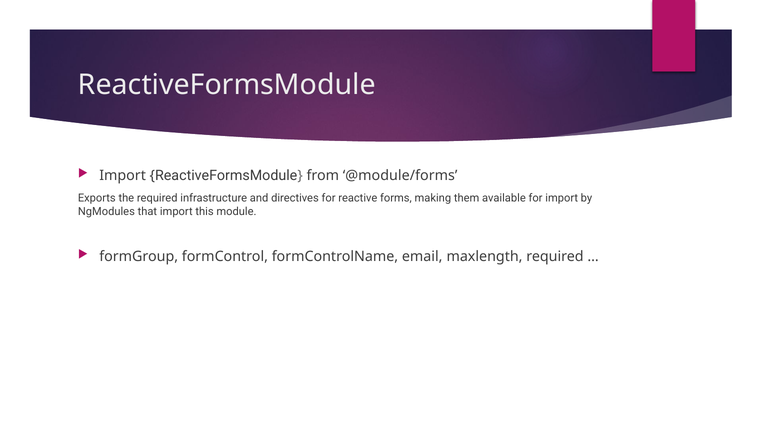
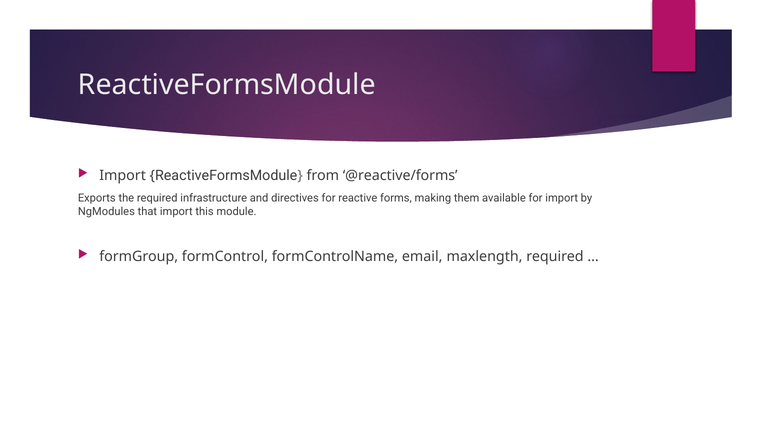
@module/forms: @module/forms -> @reactive/forms (400, 175)
